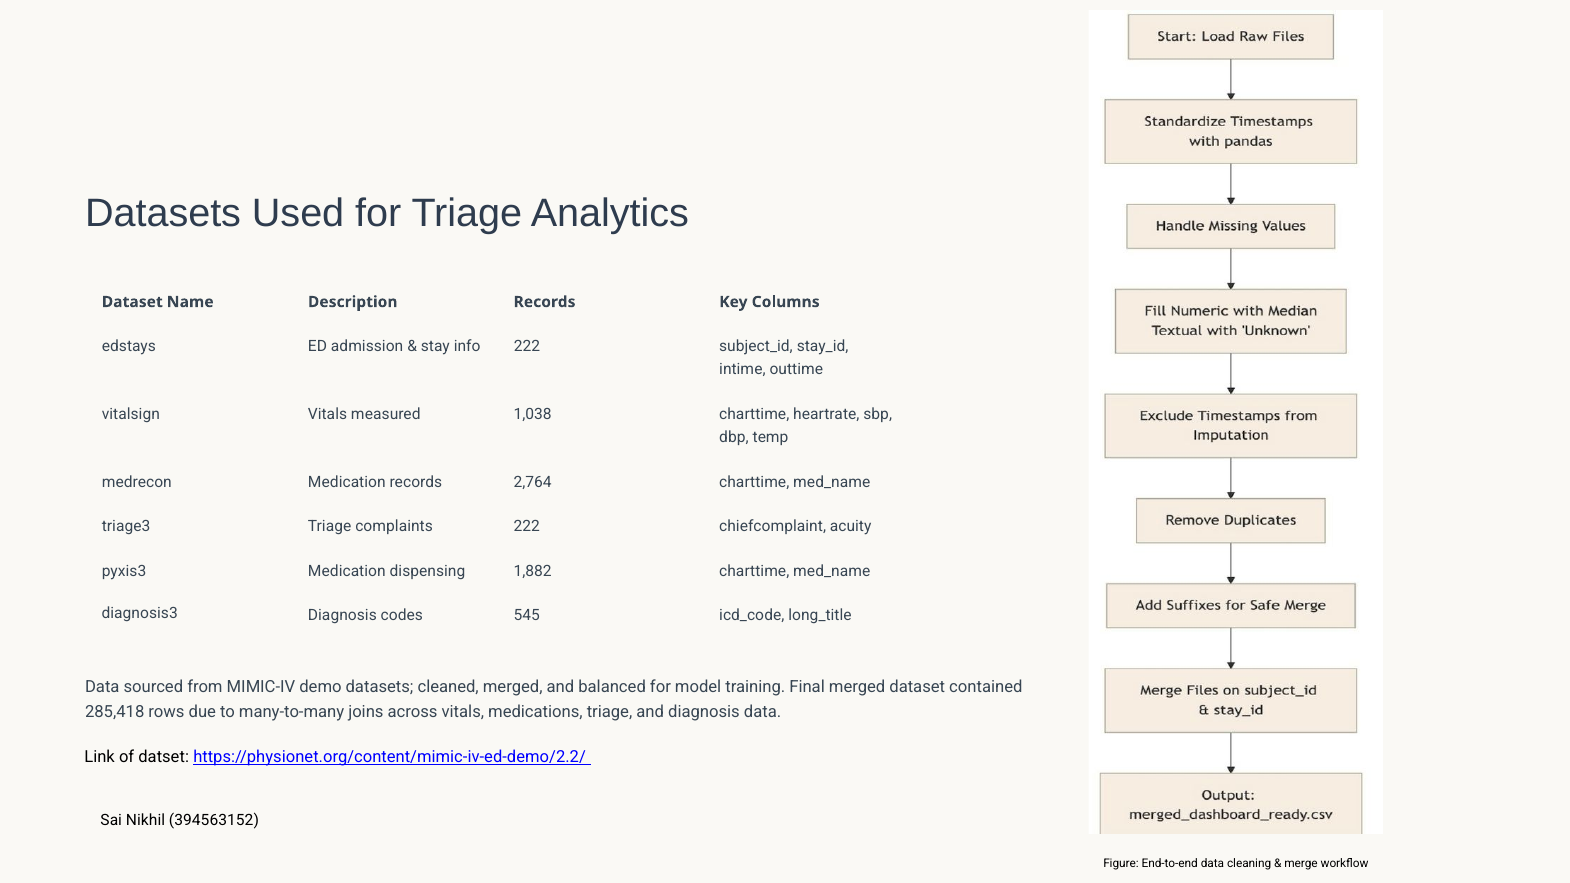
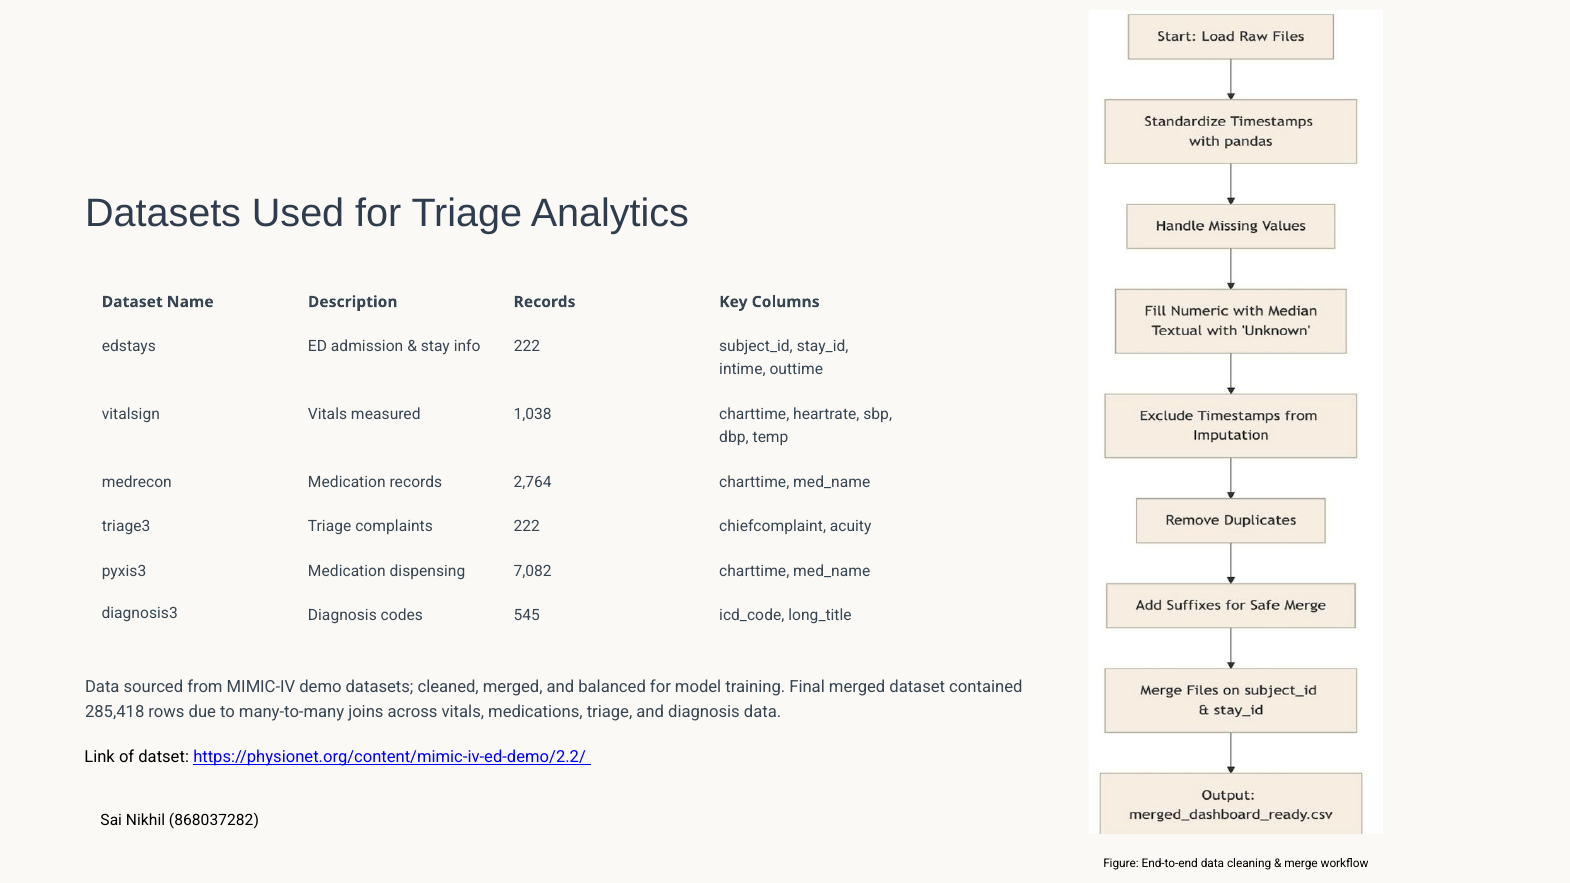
1,882: 1,882 -> 7,082 (533, 571)
394563152: 394563152 -> 868037282 (214, 821)
